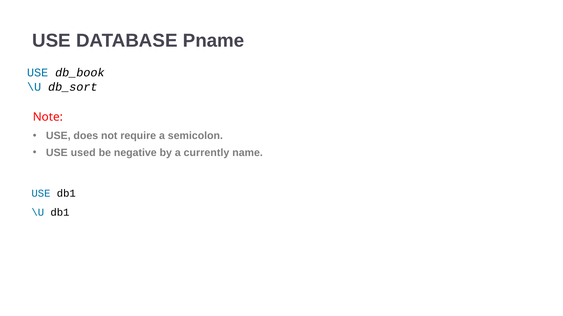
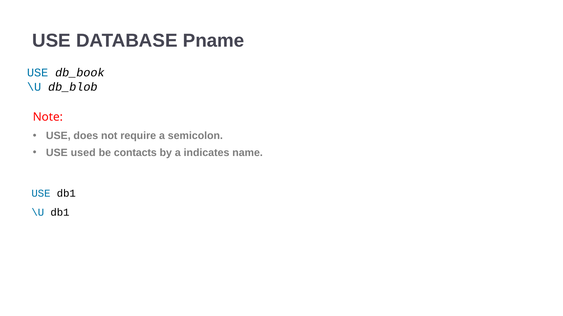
db_sort: db_sort -> db_blob (73, 87)
negative: negative -> contacts (135, 153)
currently: currently -> indicates (207, 153)
